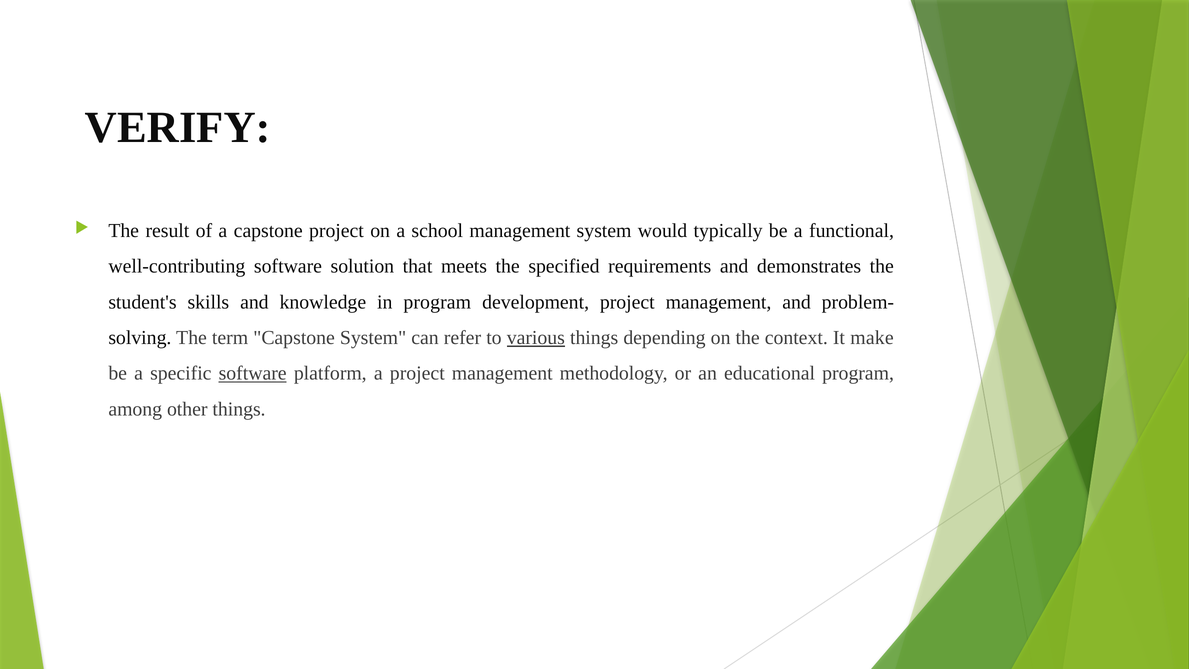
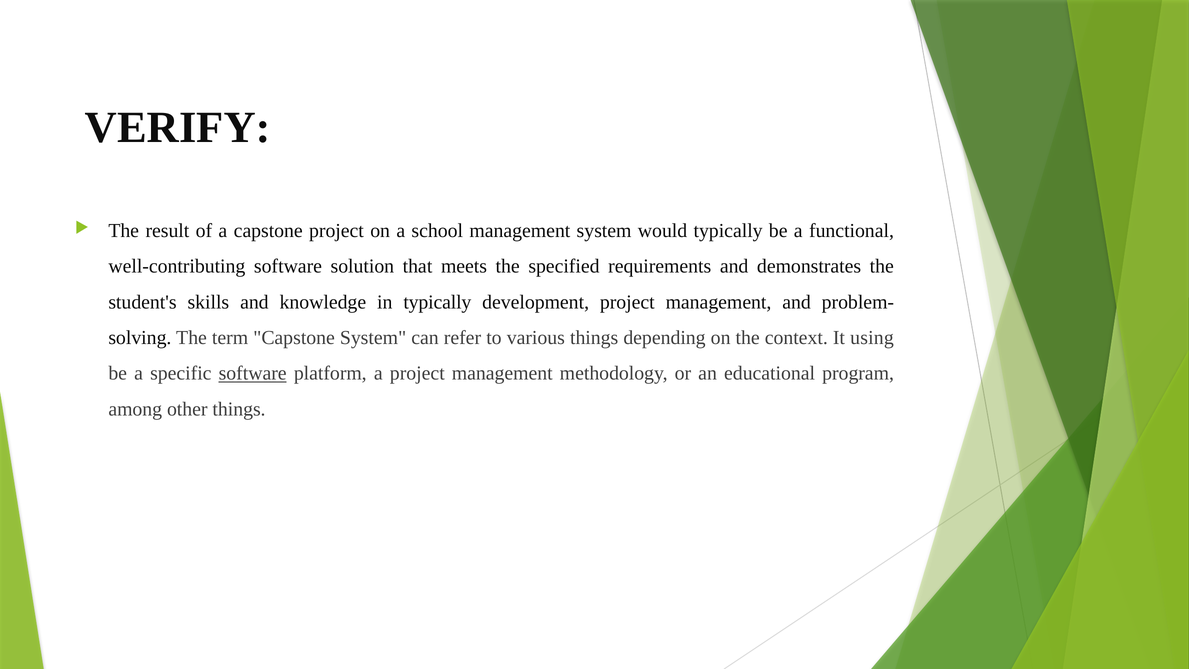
in program: program -> typically (437, 302)
various underline: present -> none (536, 338)
make: make -> using (872, 338)
